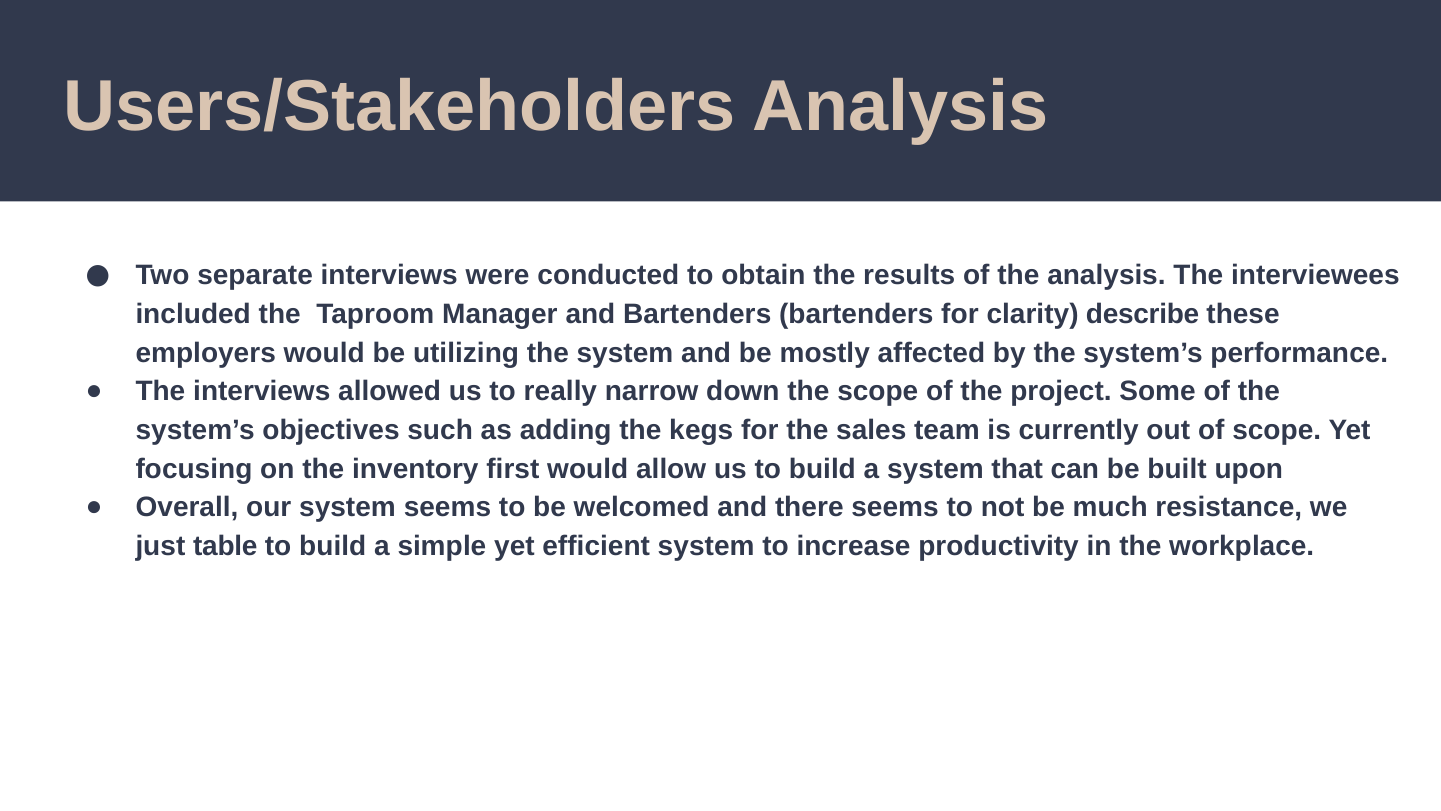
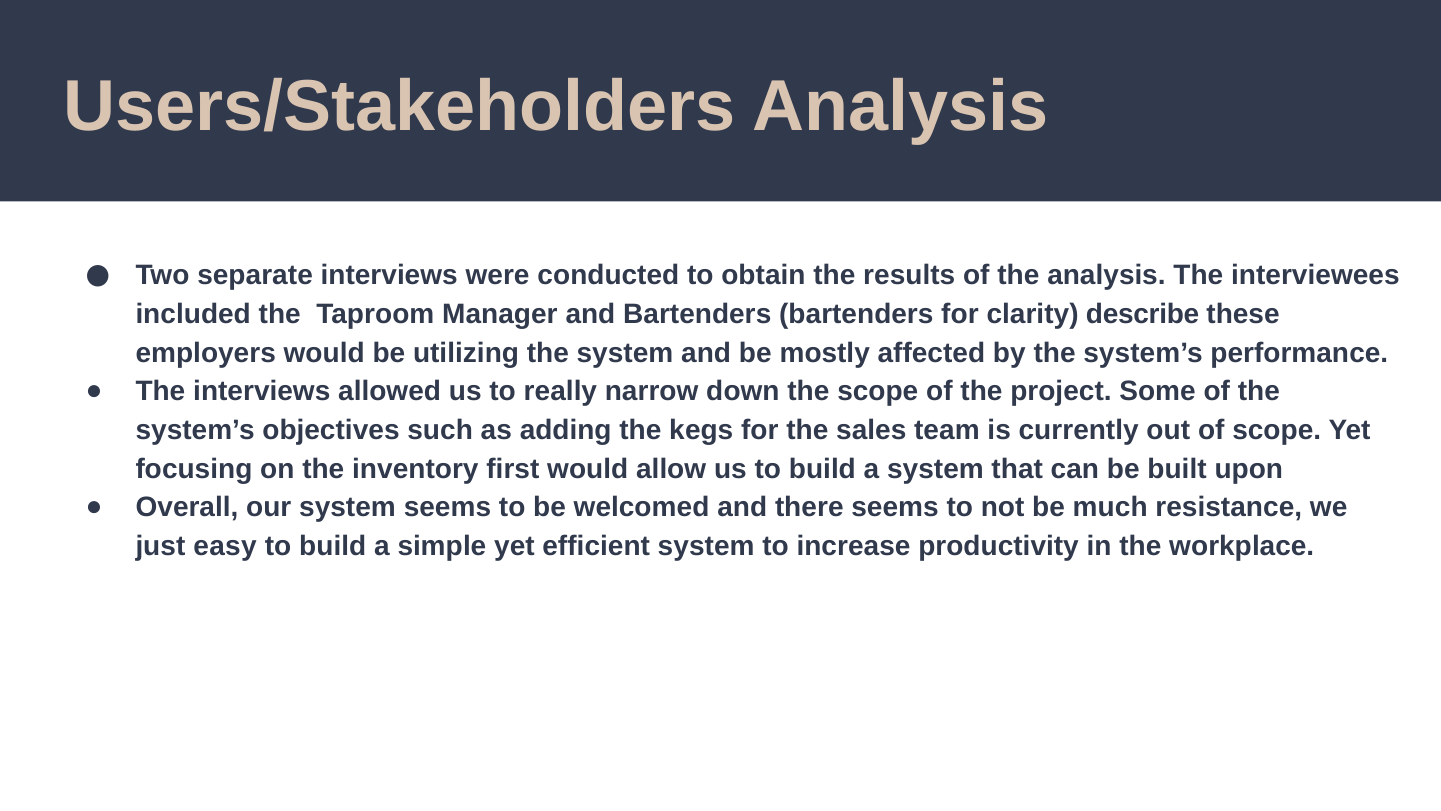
table: table -> easy (225, 546)
